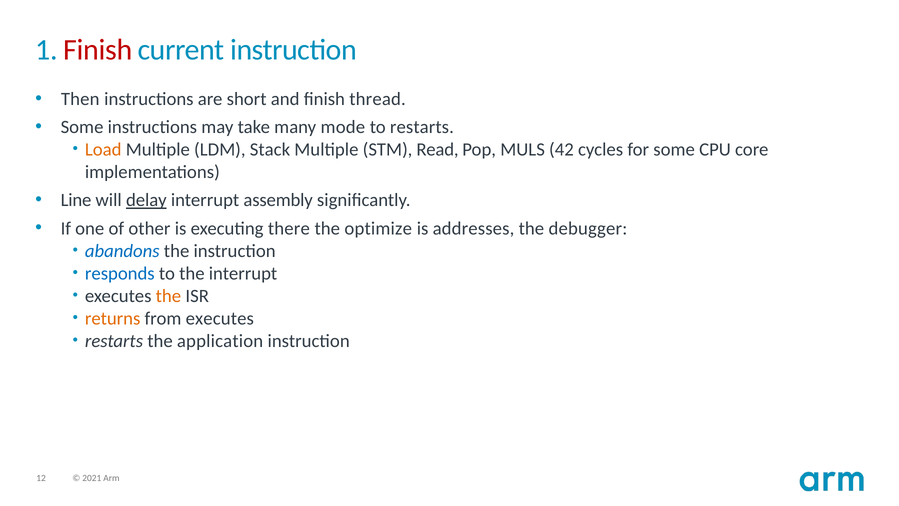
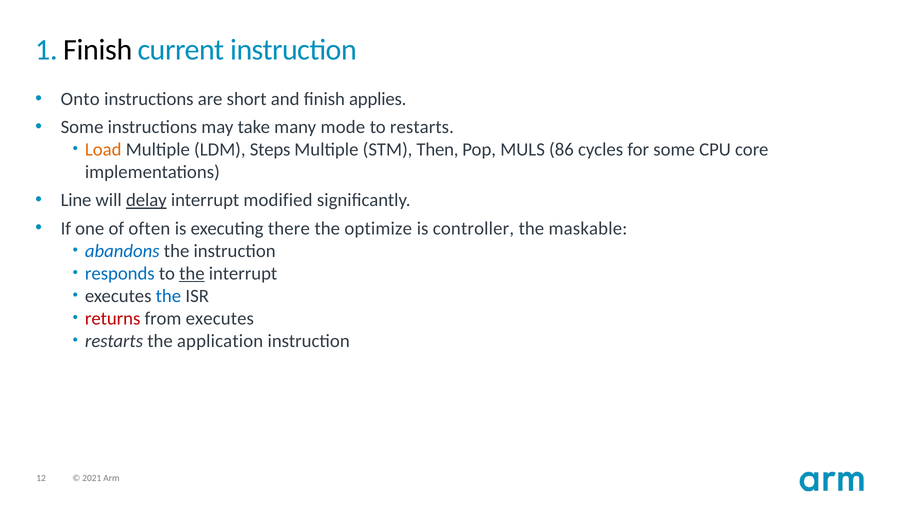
Finish colour: red -> black (98, 50)
Then: Then -> Onto (80, 99)
thread: thread -> applies (378, 99)
Stack: Stack -> Steps (270, 150)
Read: Read -> Then (438, 150)
42: 42 -> 86 (561, 150)
assembly: assembly -> modified (278, 200)
other: other -> often (149, 228)
addresses: addresses -> controller (473, 228)
debugger: debugger -> maskable (588, 228)
the underline: none -> present (192, 273)
the colour: orange -> blue (168, 296)
returns colour: orange -> red (113, 318)
